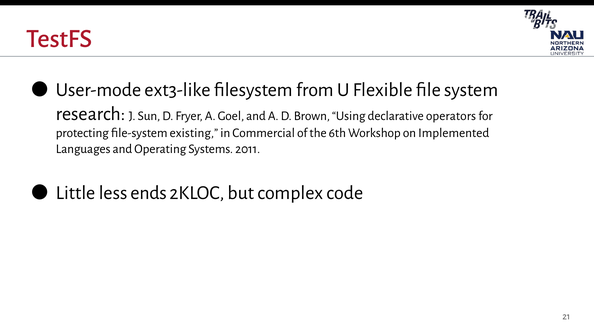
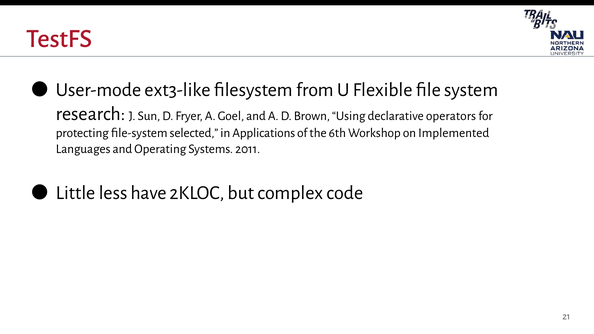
existing: existing -> selected (194, 133)
Commercial: Commercial -> Applications (264, 133)
ends: ends -> have (149, 193)
